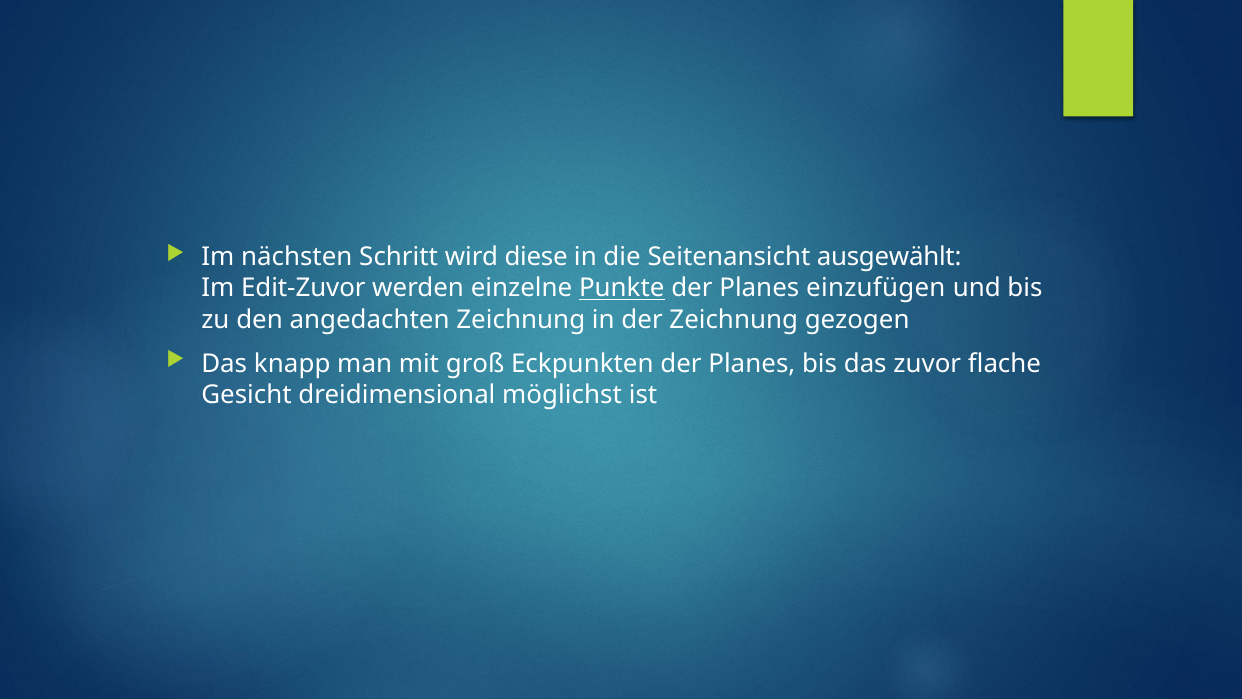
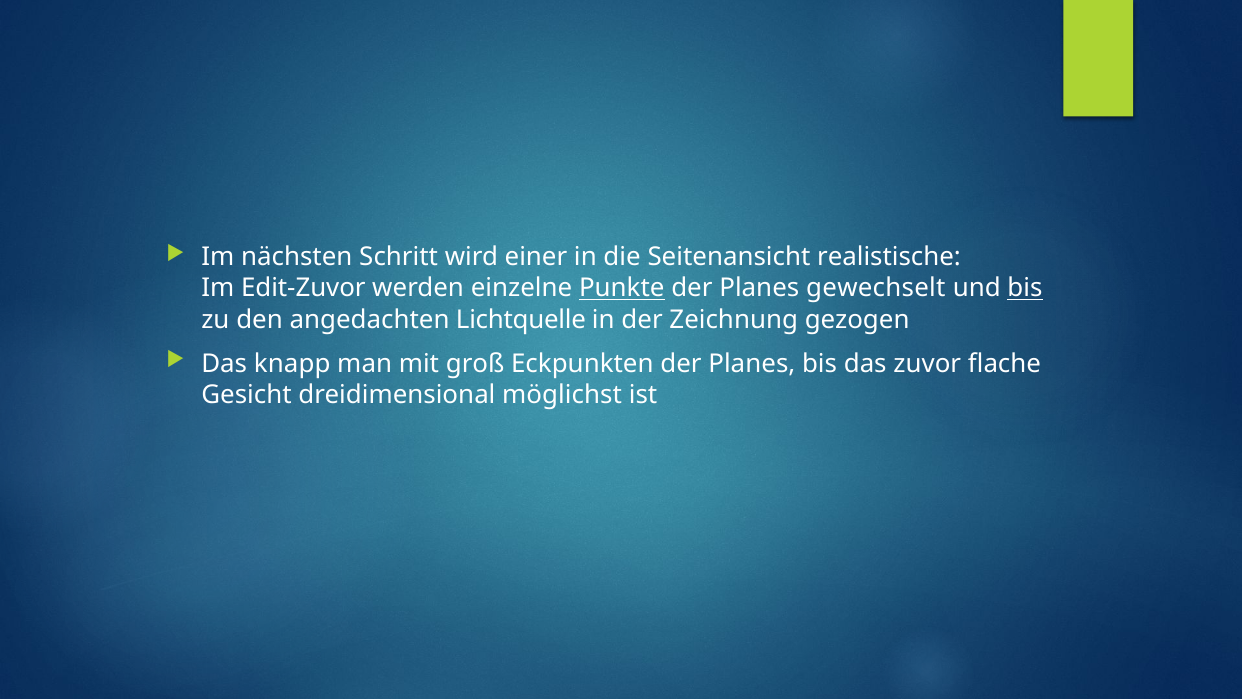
diese: diese -> einer (536, 257)
ausgewählt: ausgewählt -> realistische (889, 257)
einzufügen: einzufügen -> gewechselt (876, 288)
bis underline: none -> present (1025, 288)
angedachten Zeichnung: Zeichnung -> Lichtquelle (521, 319)
